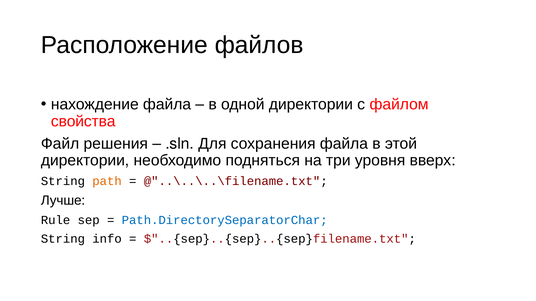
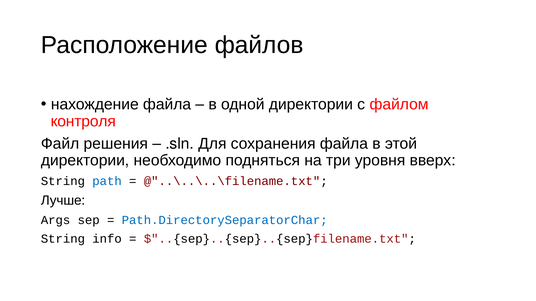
свойства: свойства -> контроля (83, 121)
path colour: orange -> blue (107, 181)
Rule: Rule -> Args (56, 220)
